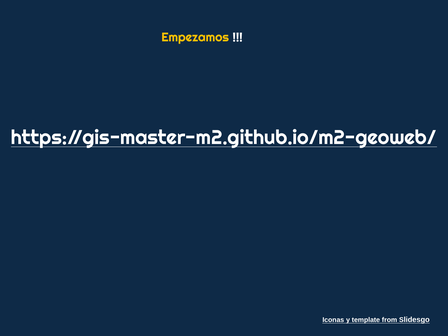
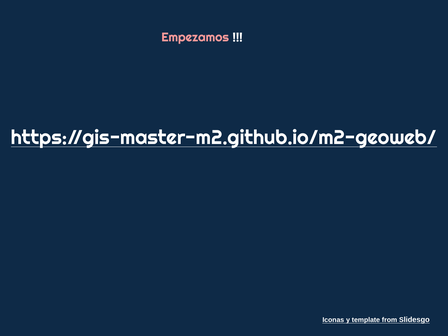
Empezamos colour: yellow -> pink (195, 37)
